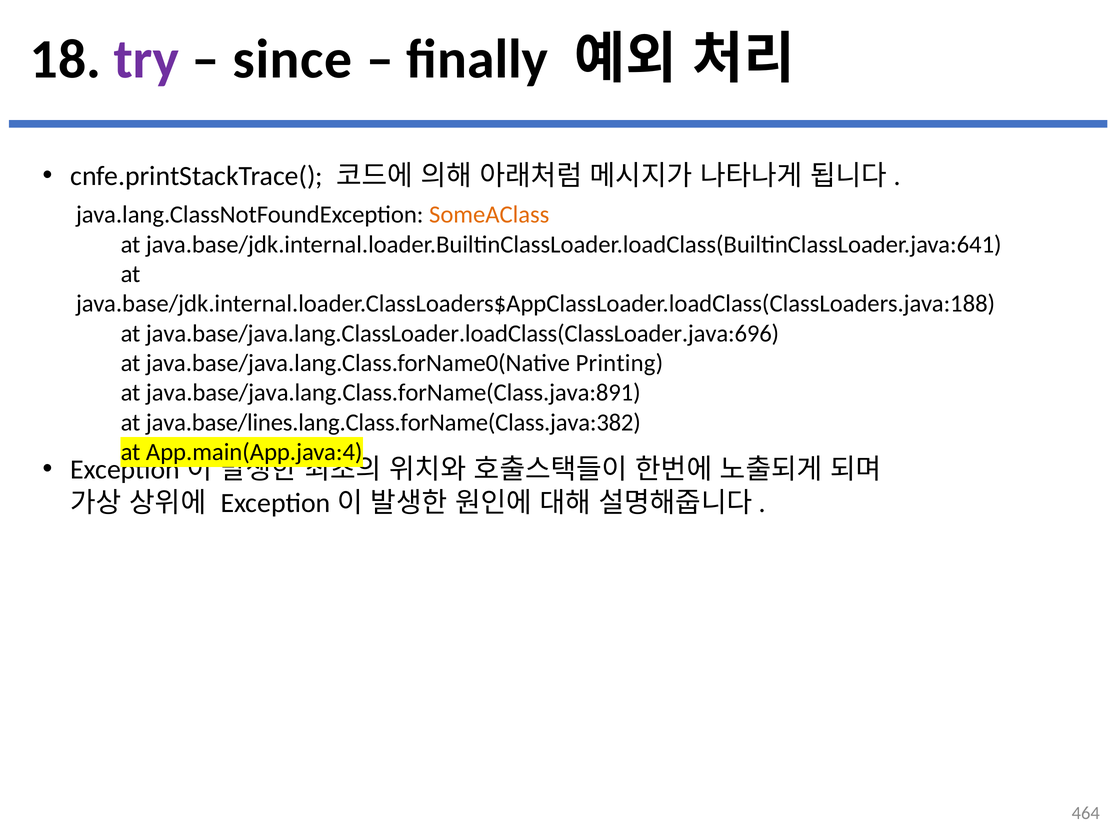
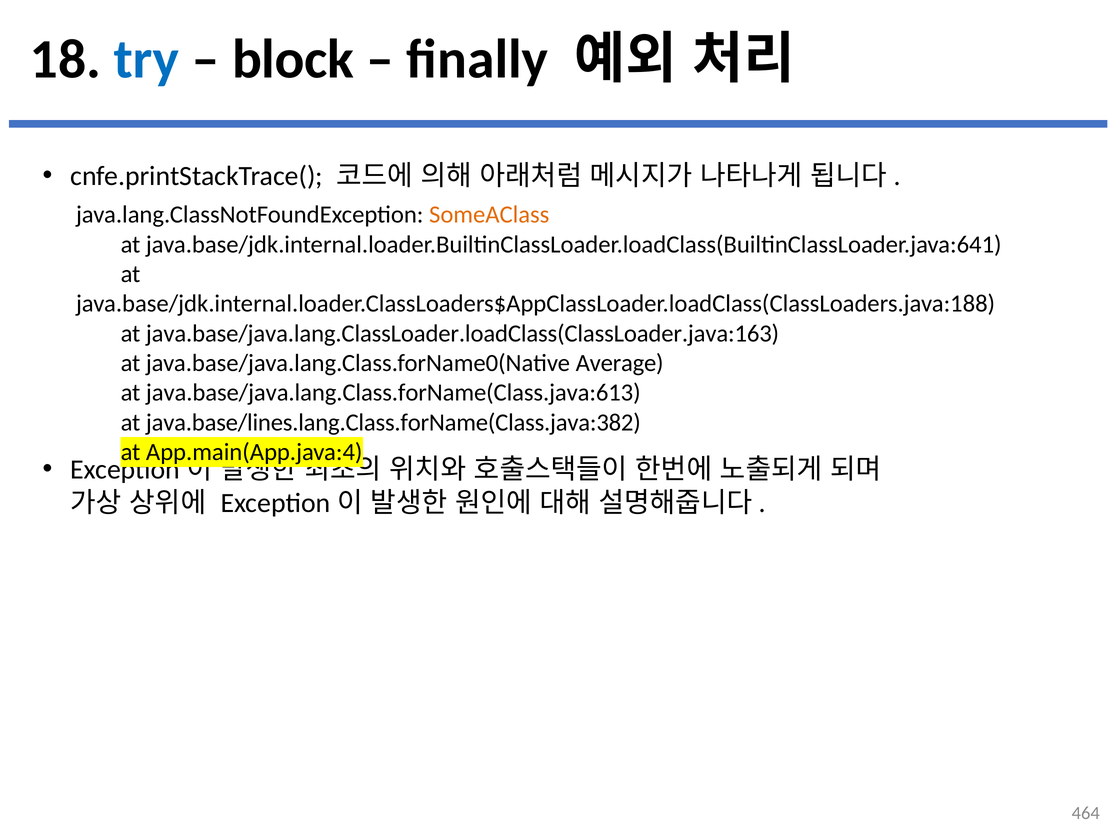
try colour: purple -> blue (146, 60)
since: since -> block (293, 60)
java.base/java.lang.ClassLoader.loadClass(ClassLoader.java:696: java.base/java.lang.ClassLoader.loadClass(ClassLoader.java:696 -> java.base/java.lang.ClassLoader.loadClass(ClassLoader.java:163 (463, 333)
Printing: Printing -> Average (620, 363)
java.base/java.lang.Class.forName(Class.java:891: java.base/java.lang.Class.forName(Class.java:891 -> java.base/java.lang.Class.forName(Class.java:613 (393, 393)
